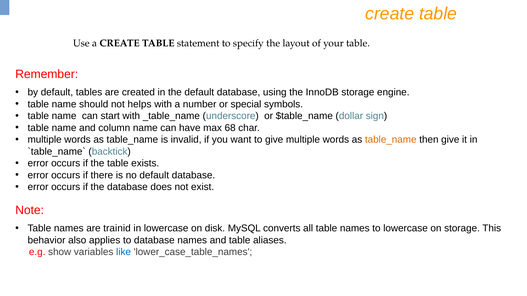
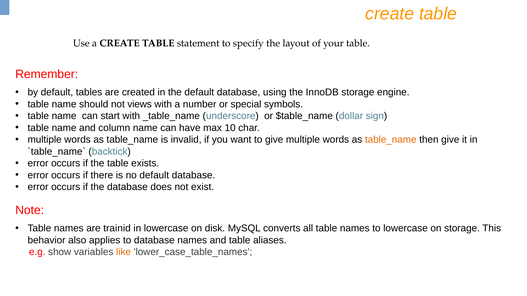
helps: helps -> views (140, 104)
68: 68 -> 10 (230, 128)
like colour: blue -> orange (124, 252)
